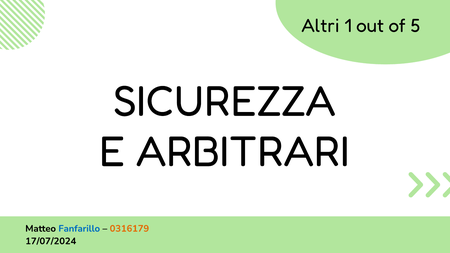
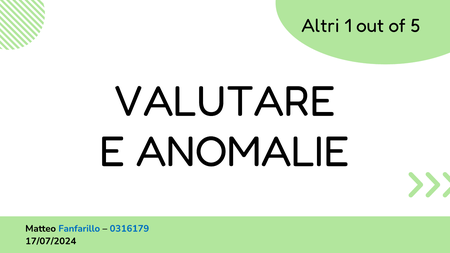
SICUREZZA: SICUREZZA -> VALUTARE (224, 101)
ARBITRARI: ARBITRARI -> ANOMALIE (243, 152)
0316179 colour: orange -> blue (129, 229)
